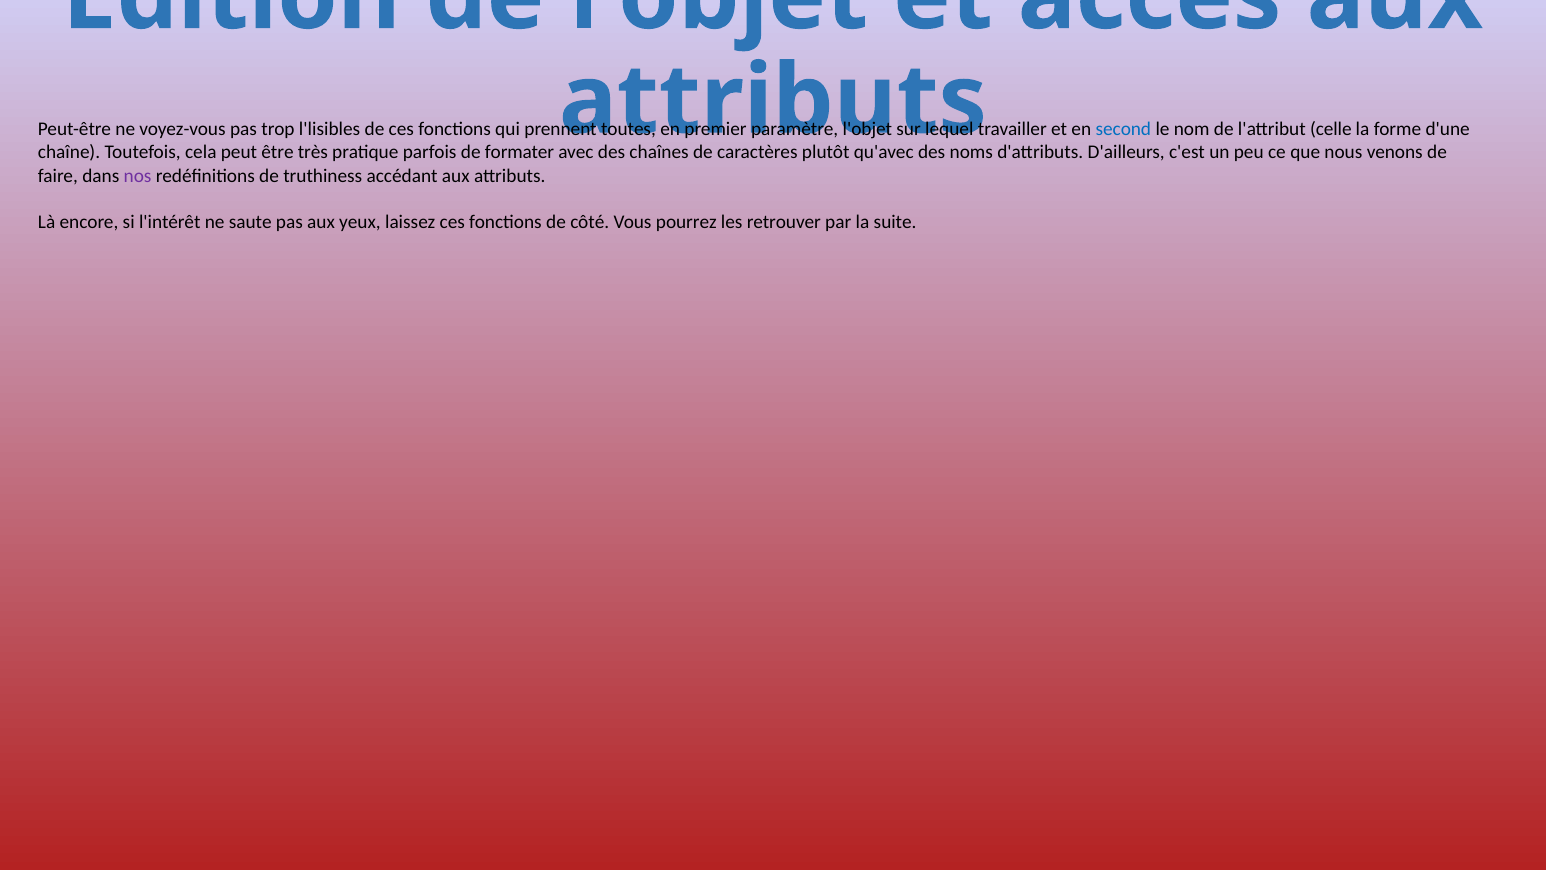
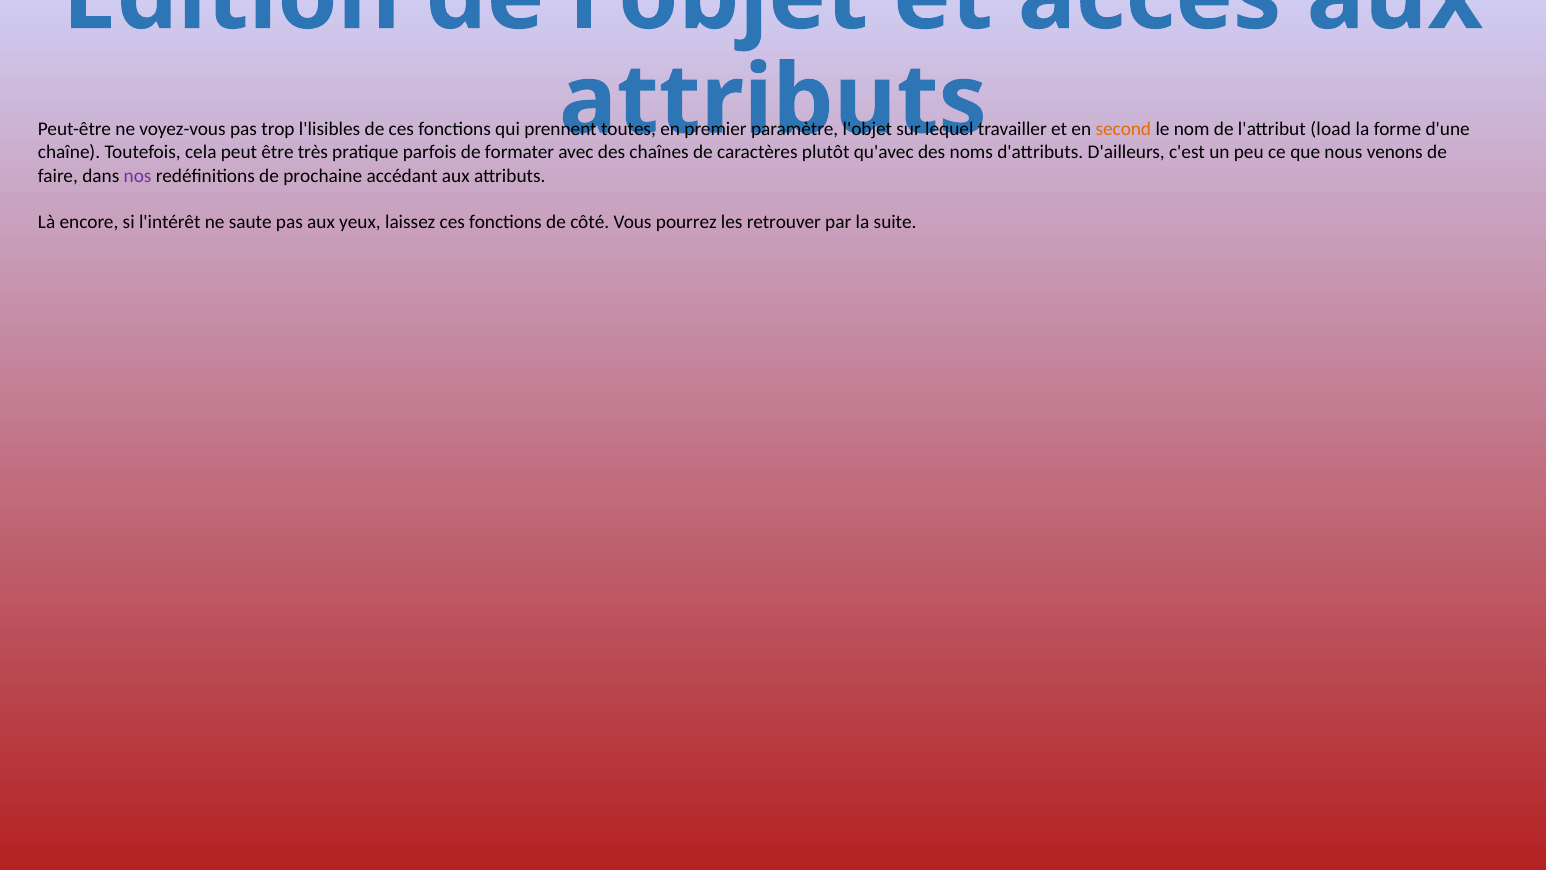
second colour: blue -> orange (1123, 129)
celle: celle -> load (1331, 129)
truthiness: truthiness -> prochaine (323, 176)
